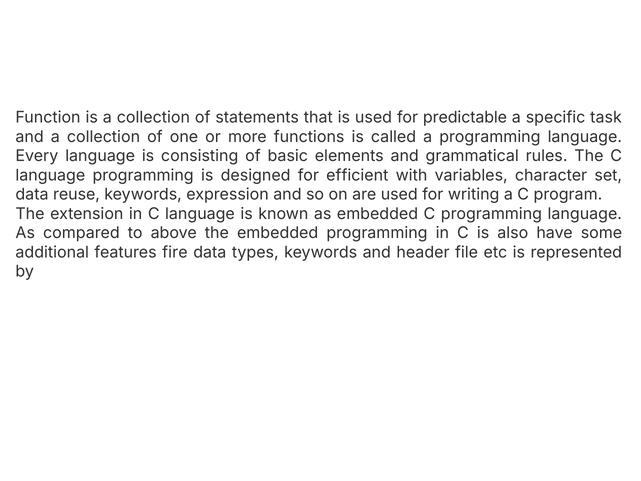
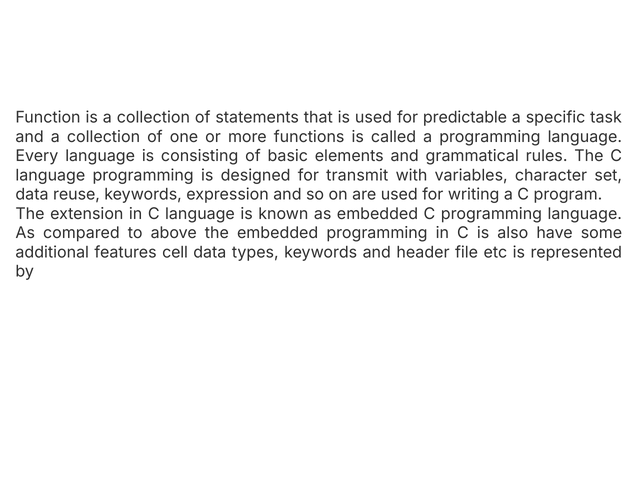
efficient: efficient -> transmit (357, 175)
fire: fire -> cell (175, 252)
